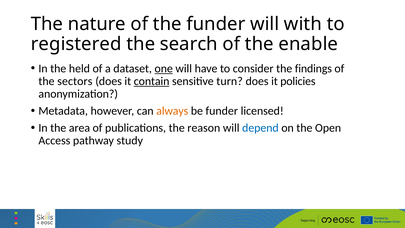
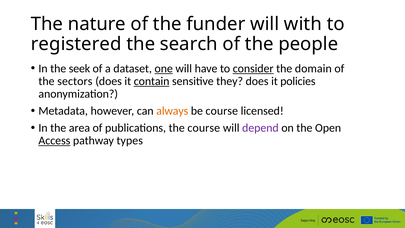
enable: enable -> people (308, 44)
held: held -> seek (79, 68)
consider underline: none -> present (253, 68)
findings: findings -> domain (313, 68)
turn: turn -> they (230, 81)
be funder: funder -> course (222, 111)
the reason: reason -> course (204, 128)
depend colour: blue -> purple (260, 128)
Access underline: none -> present (54, 141)
study: study -> types (130, 141)
